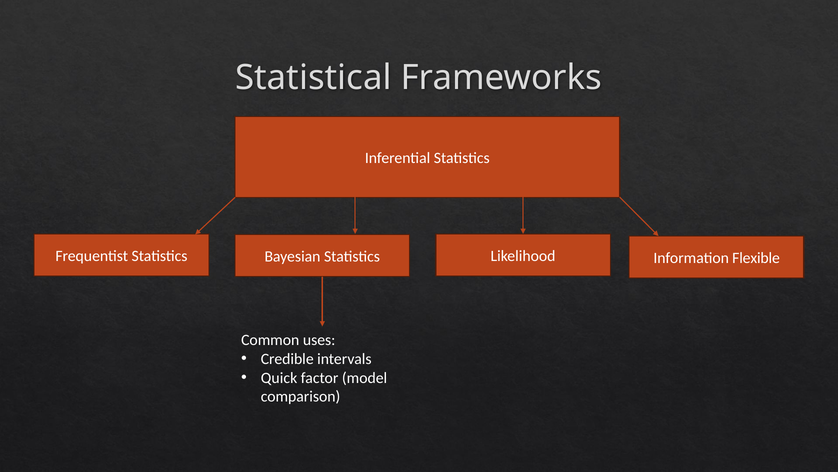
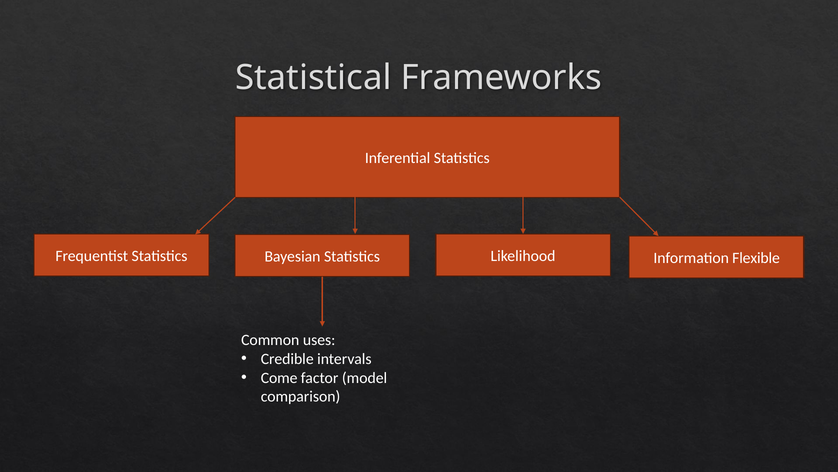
Quick: Quick -> Come (279, 377)
